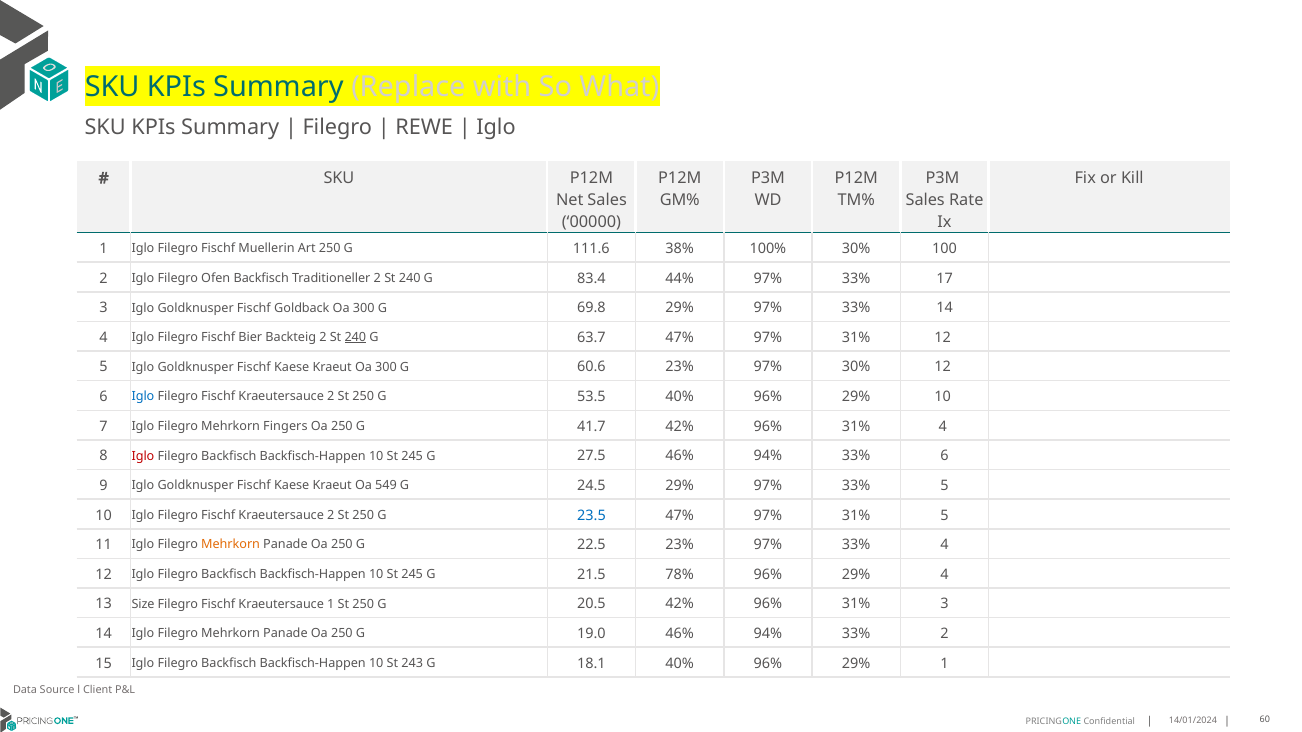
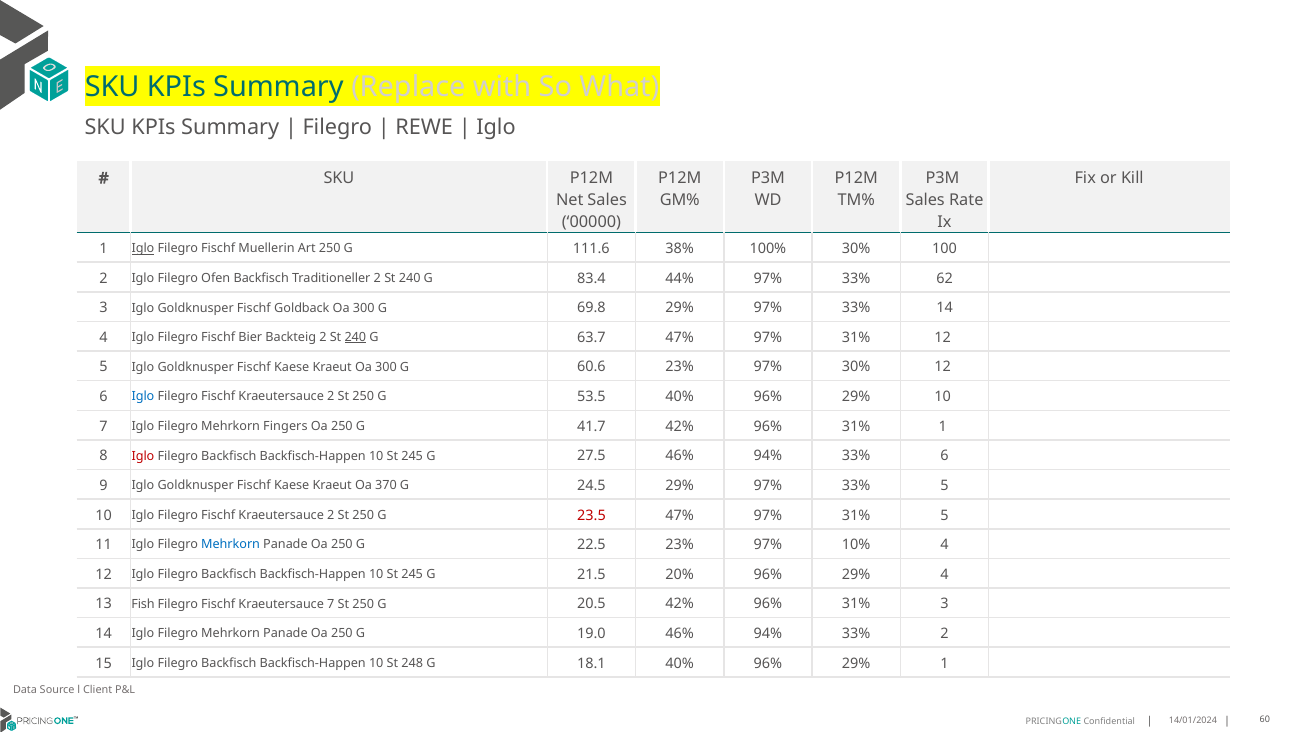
Iglo underline: none -> present (143, 249)
17: 17 -> 62 (945, 279)
31% 4: 4 -> 1 (943, 427)
549: 549 -> 370 (386, 486)
23.5 colour: blue -> red (591, 516)
Mehrkorn colour: orange -> blue (231, 545)
23% 97% 33%: 33% -> 10% (856, 545)
78%: 78% -> 20% (680, 575)
Size: Size -> Fish (143, 604)
Kraeutersauce 1: 1 -> 7 (331, 604)
243: 243 -> 248 (412, 664)
